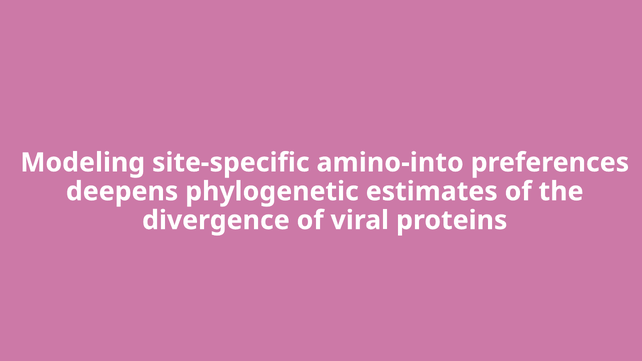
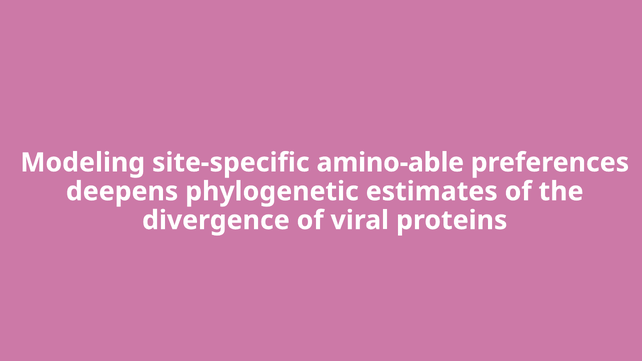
amino-into: amino-into -> amino-able (390, 163)
